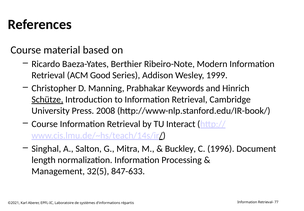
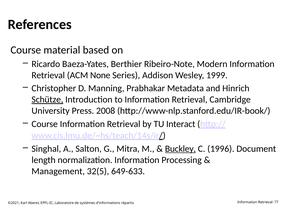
Good: Good -> None (100, 75)
Keywords: Keywords -> Metadata (186, 88)
Buckley underline: none -> present (180, 148)
847-633: 847-633 -> 649-633 (128, 171)
